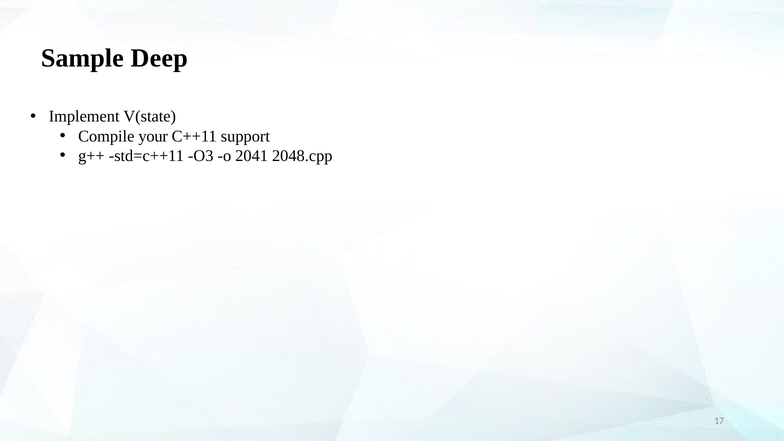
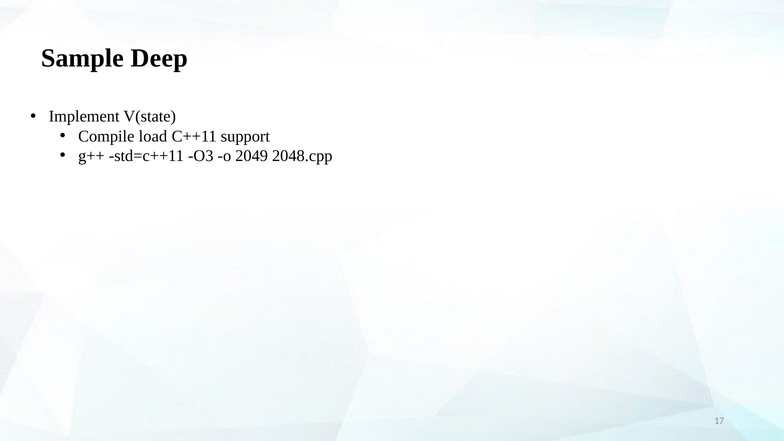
your: your -> load (153, 136)
2041: 2041 -> 2049 (252, 156)
